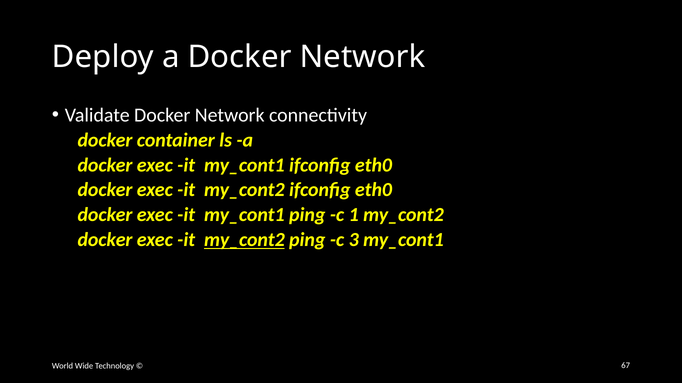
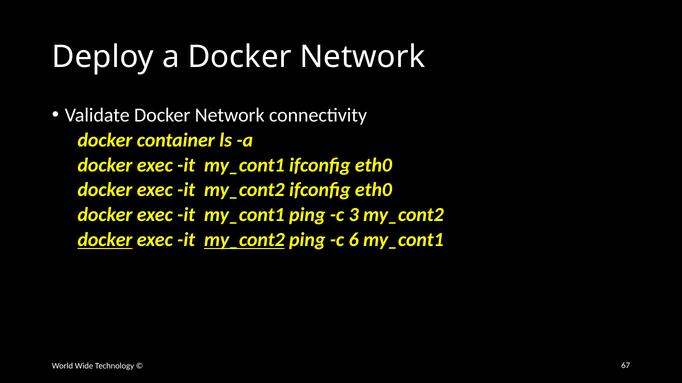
1: 1 -> 3 (354, 215)
docker underline: none -> present (105, 240)
3: 3 -> 6 (354, 240)
